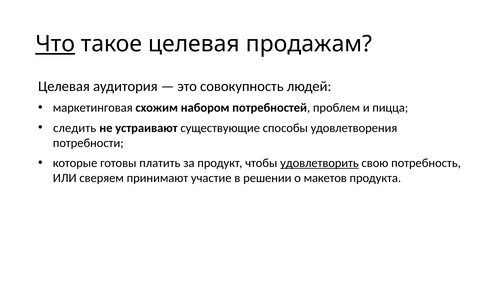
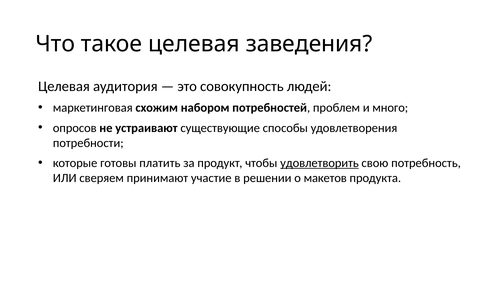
Что underline: present -> none (55, 44)
продажам: продажам -> заведения (309, 44)
пицца: пицца -> много (390, 108)
следить: следить -> опросов (75, 128)
